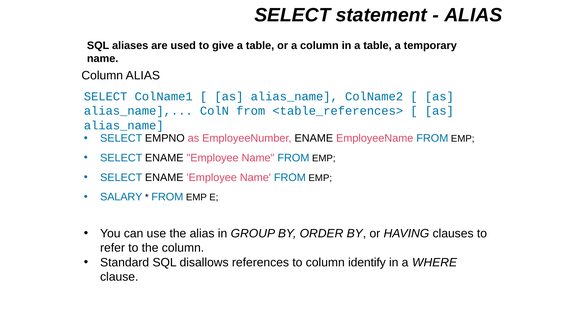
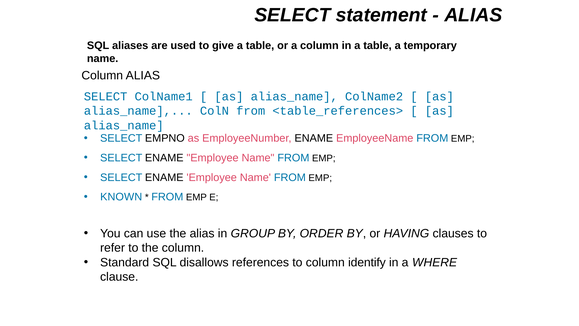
SALARY: SALARY -> KNOWN (121, 197)
